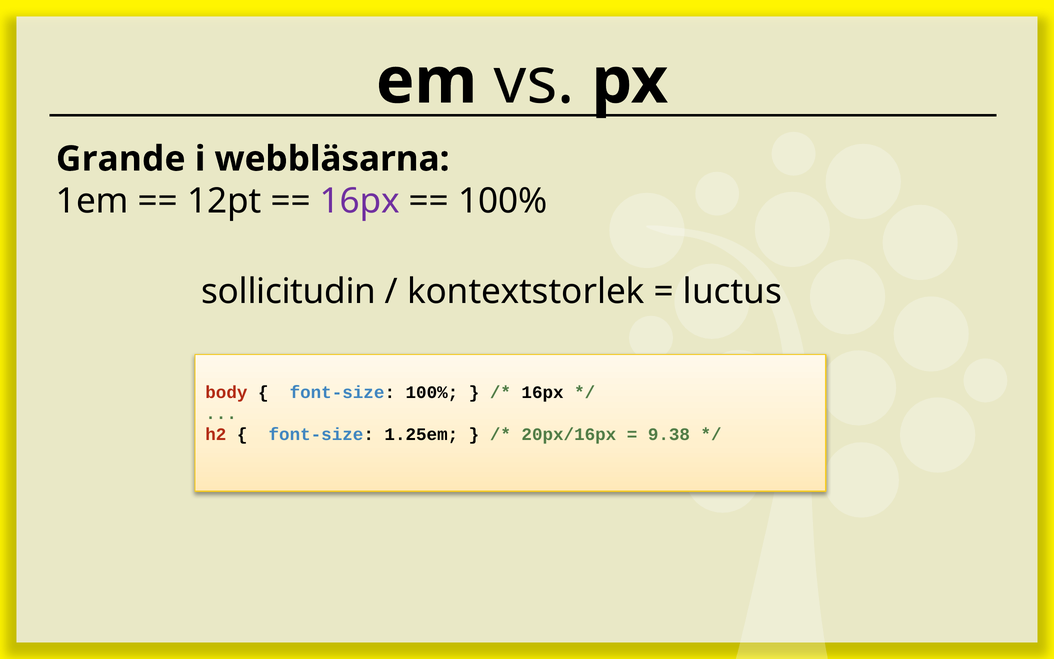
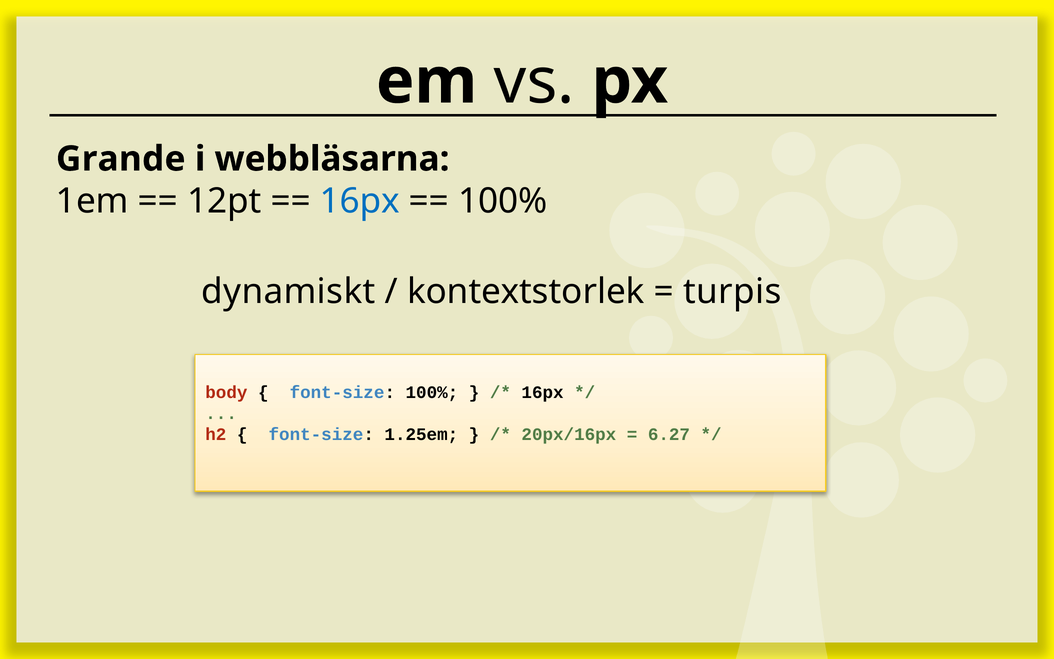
16px colour: purple -> blue (360, 201)
sollicitudin: sollicitudin -> dynamiskt (288, 292)
luctus: luctus -> turpis (732, 292)
9.38: 9.38 -> 6.27 (669, 434)
